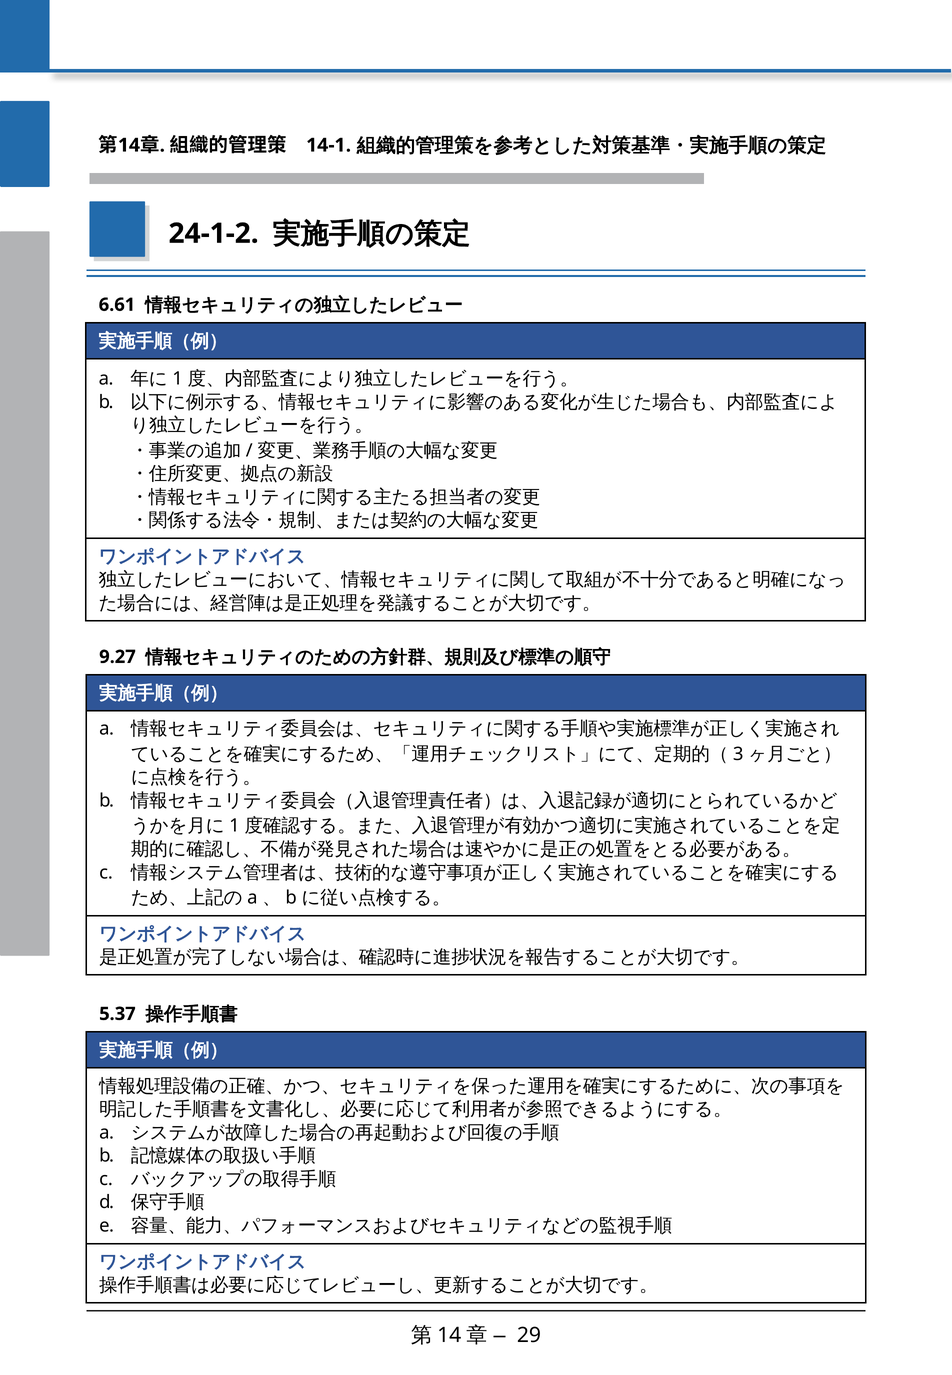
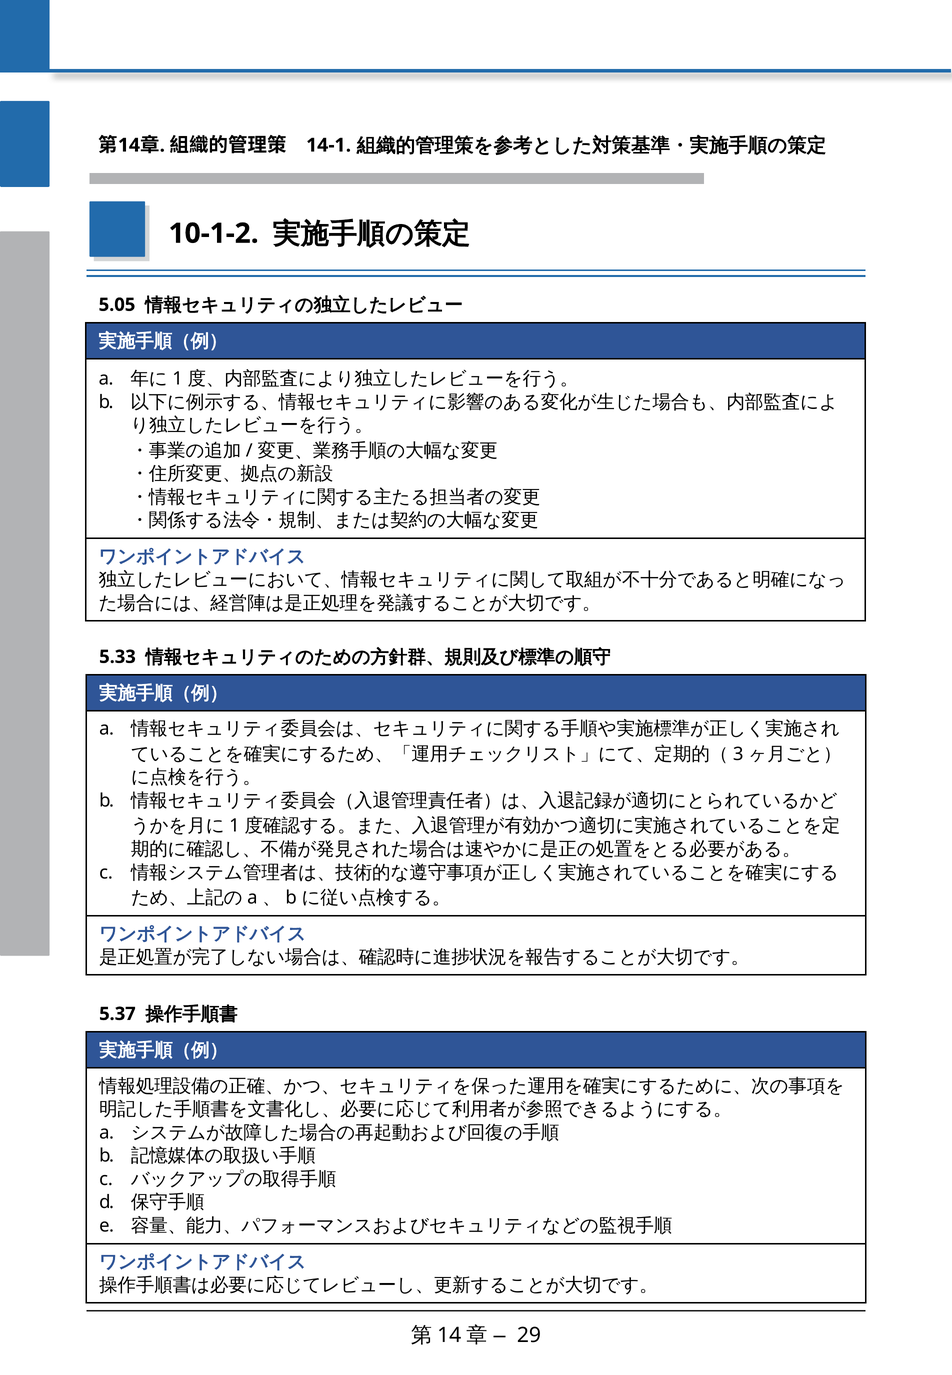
24-1-2: 24-1-2 -> 10-1-2 (214, 233)
6.61: 6.61 -> 5.05 (117, 305)
9.27: 9.27 -> 5.33 (117, 657)
